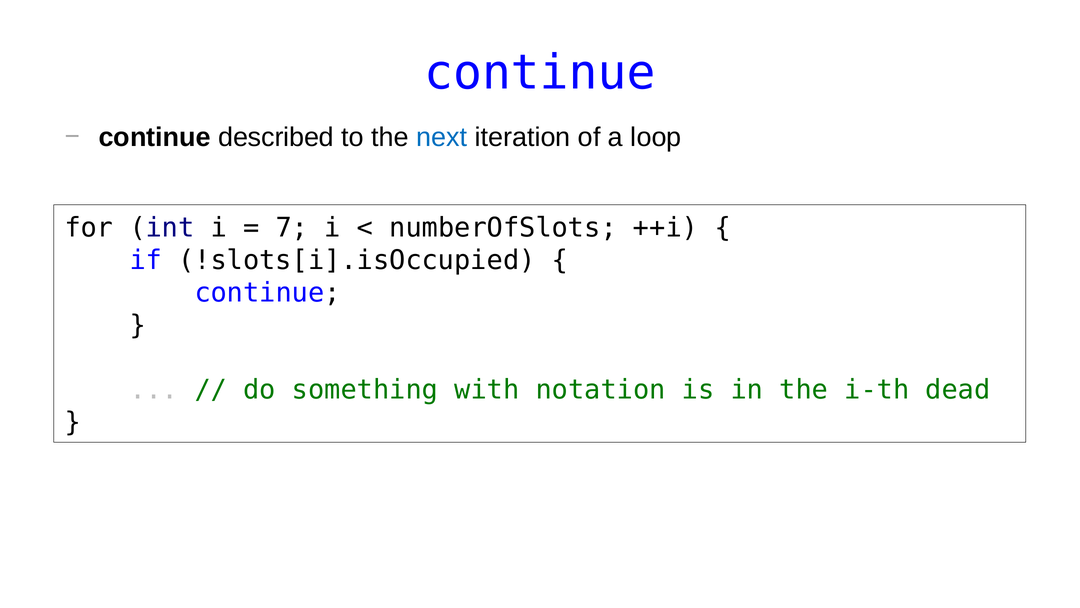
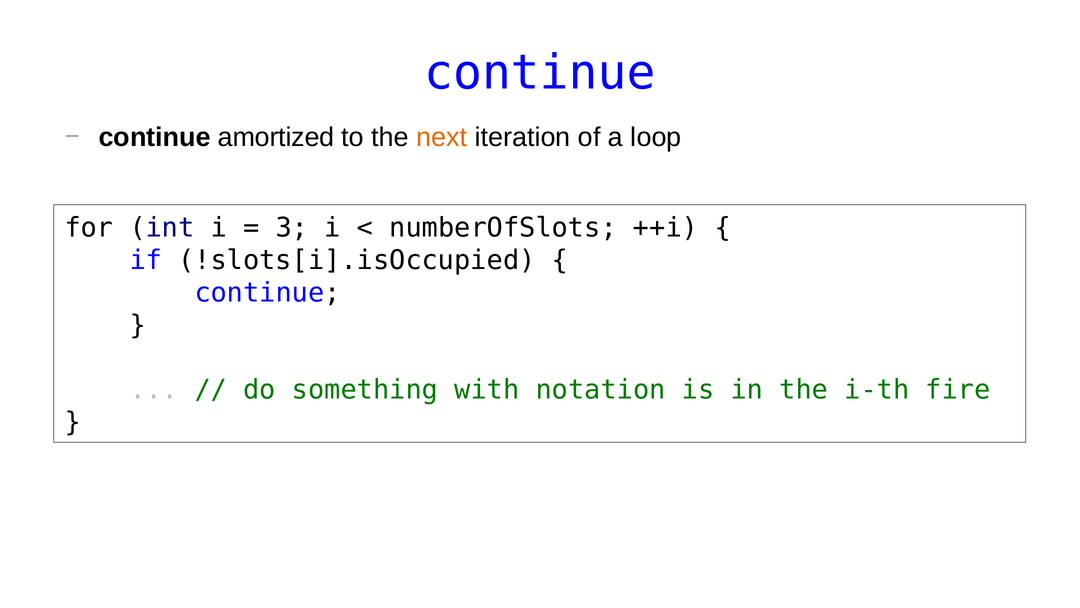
described: described -> amortized (276, 137)
next colour: blue -> orange (442, 137)
7: 7 -> 3 (292, 228)
dead: dead -> fire (958, 390)
